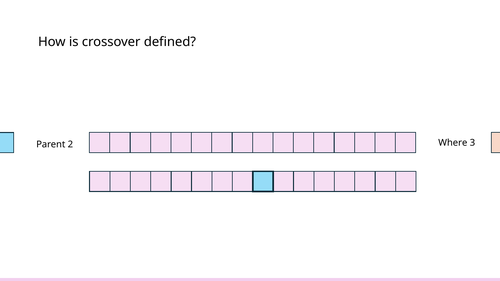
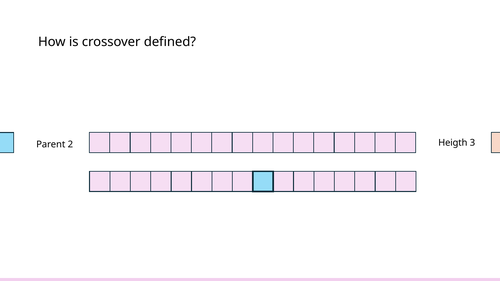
Where: Where -> Heigth (453, 143)
